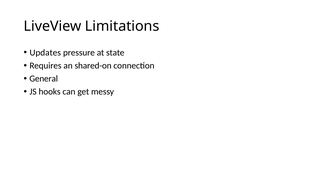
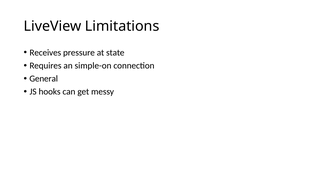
Updates: Updates -> Receives (45, 53)
shared-on: shared-on -> simple-on (93, 66)
